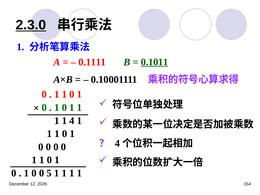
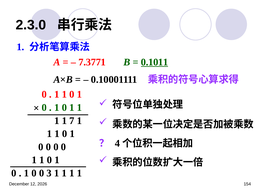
2.3.0 underline: present -> none (31, 25)
0.1111: 0.1111 -> 7.3771 (92, 62)
1 4: 4 -> 7 (72, 121)
5: 5 -> 3 (49, 173)
